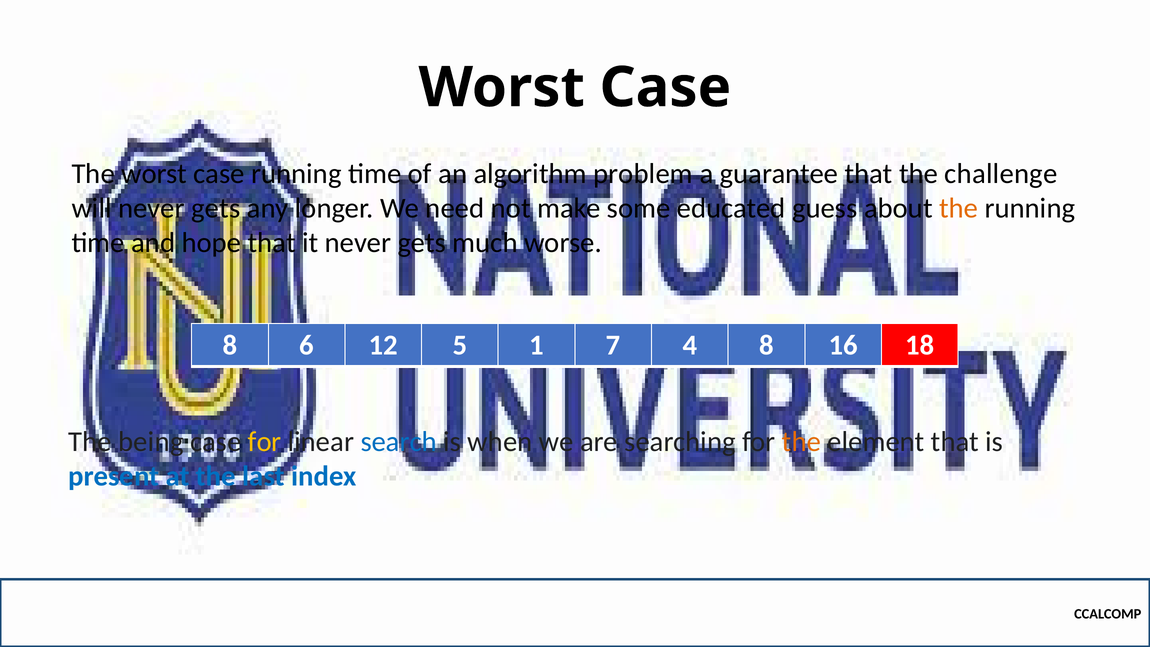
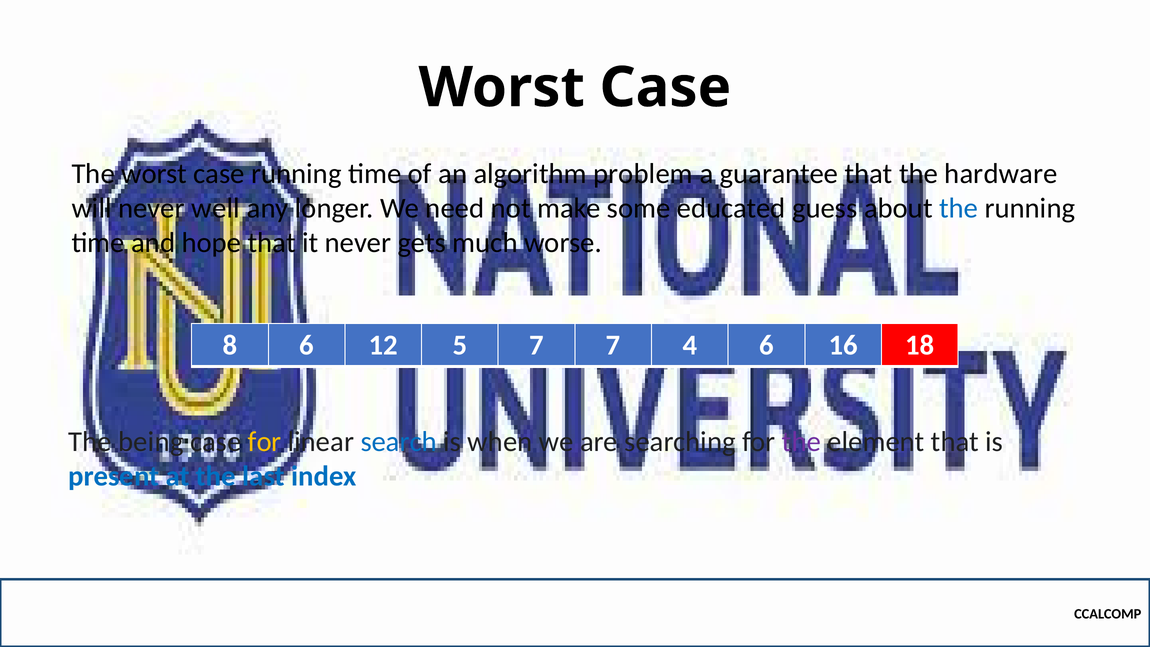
challenge: challenge -> hardware (1001, 174)
will never gets: gets -> well (216, 208)
the colour: orange -> blue (959, 208)
5 1: 1 -> 7 (537, 345)
4 8: 8 -> 6 (766, 345)
the colour: orange -> purple (801, 442)
